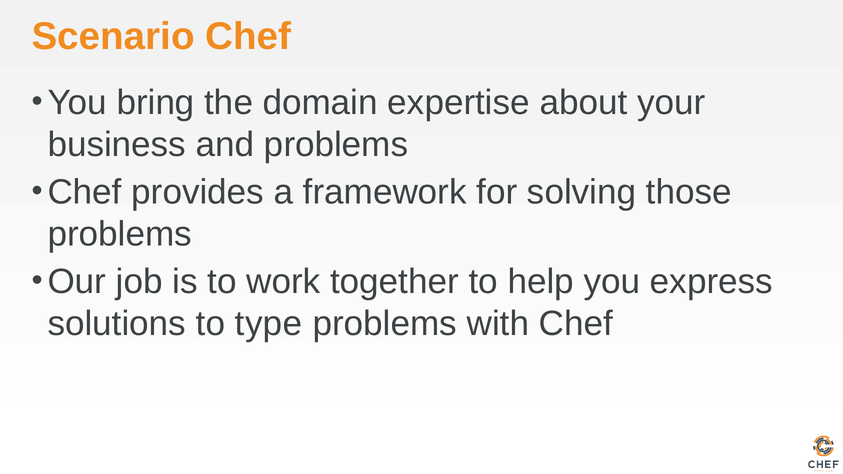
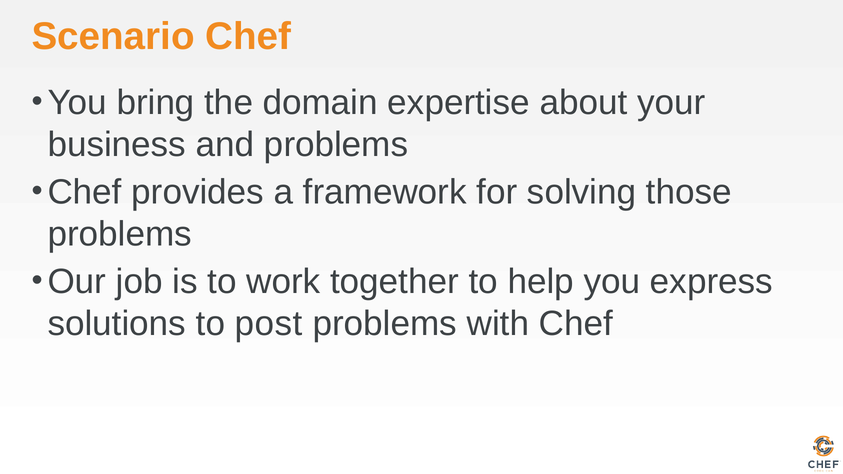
type: type -> post (269, 324)
